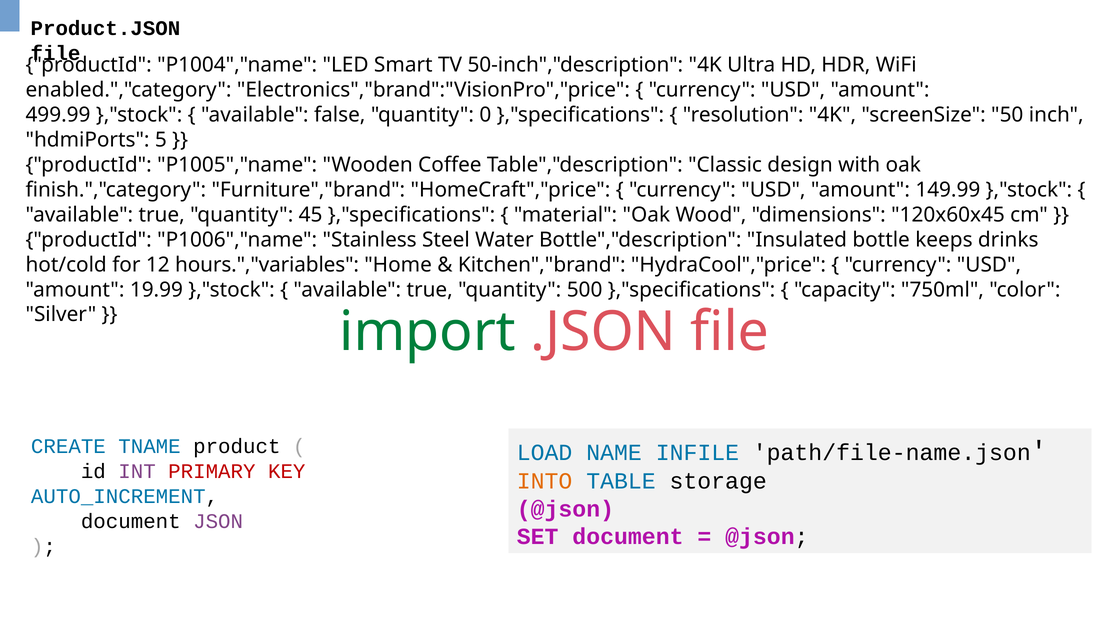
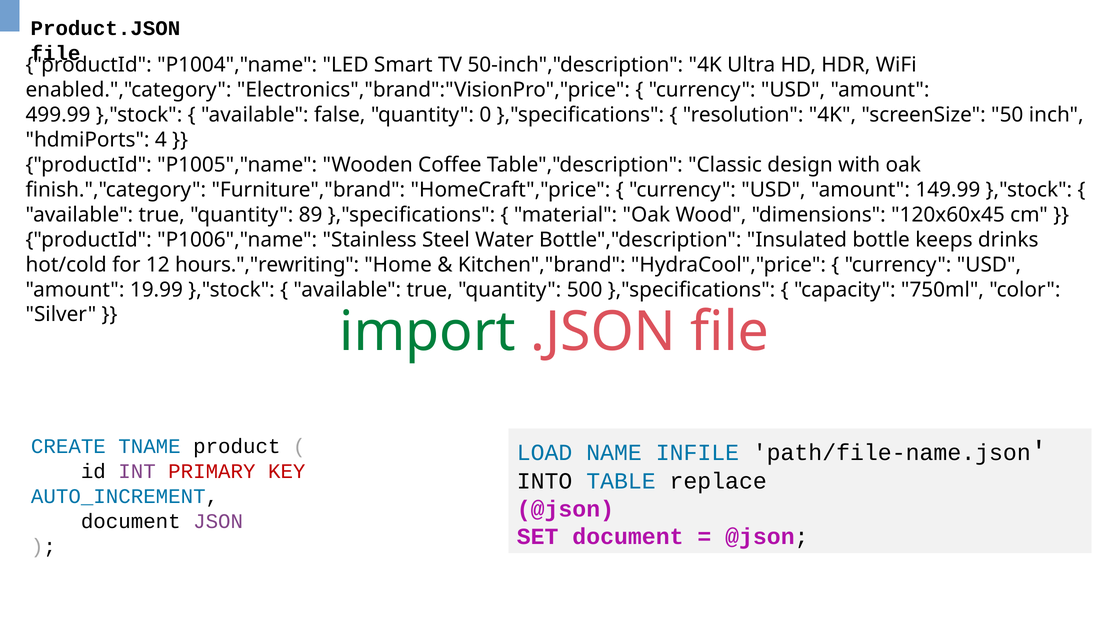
5: 5 -> 4 (161, 140)
45: 45 -> 89 (311, 215)
hours.","variables: hours.","variables -> hours.","rewriting (267, 265)
INTO colour: orange -> black (545, 481)
storage: storage -> replace (718, 481)
